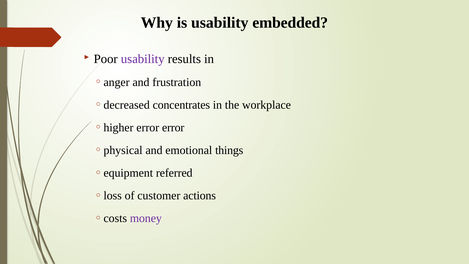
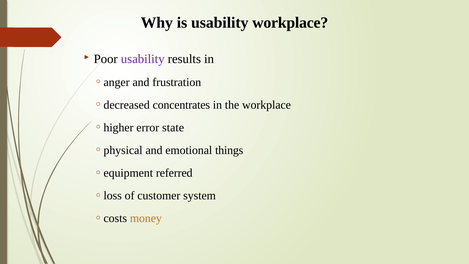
usability embedded: embedded -> workplace (290, 23)
error error: error -> state (173, 127)
actions: actions -> system (200, 196)
money colour: purple -> orange (146, 218)
